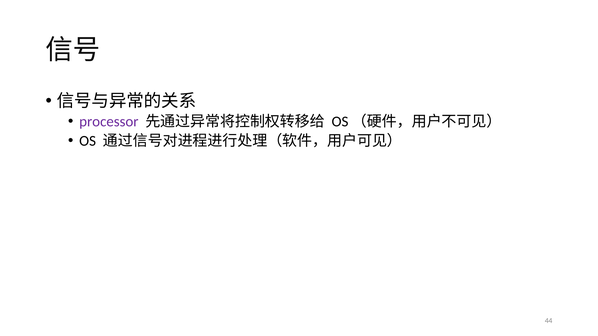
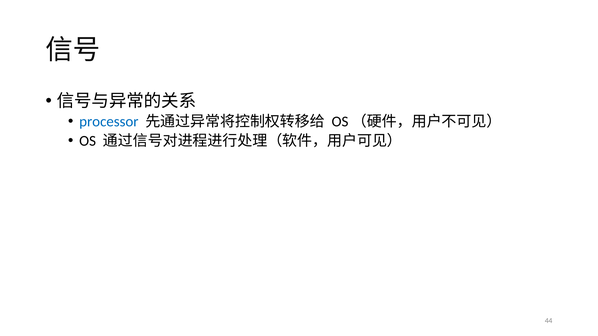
processor colour: purple -> blue (109, 122)
